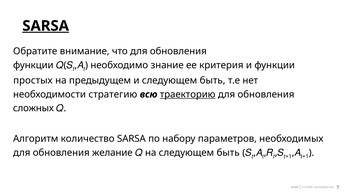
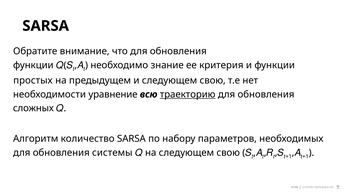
SARSA underline: present -> none (46, 26)
и следующем быть: быть -> свою (213, 81)
стратегию: стратегию -> уравнение (113, 94)
желание: желание -> системы (112, 153)
на следующем быть: быть -> свою (228, 153)
